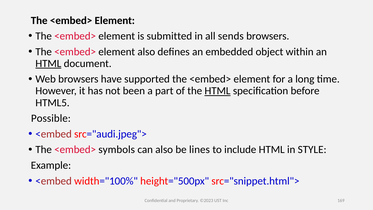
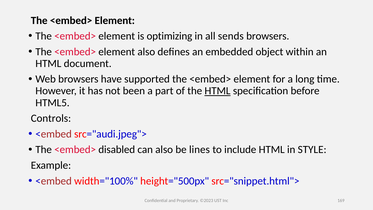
submitted: submitted -> optimizing (169, 36)
HTML underline: present -> none (48, 63)
Possible: Possible -> Controls (51, 118)
symbols: symbols -> disabled (117, 149)
